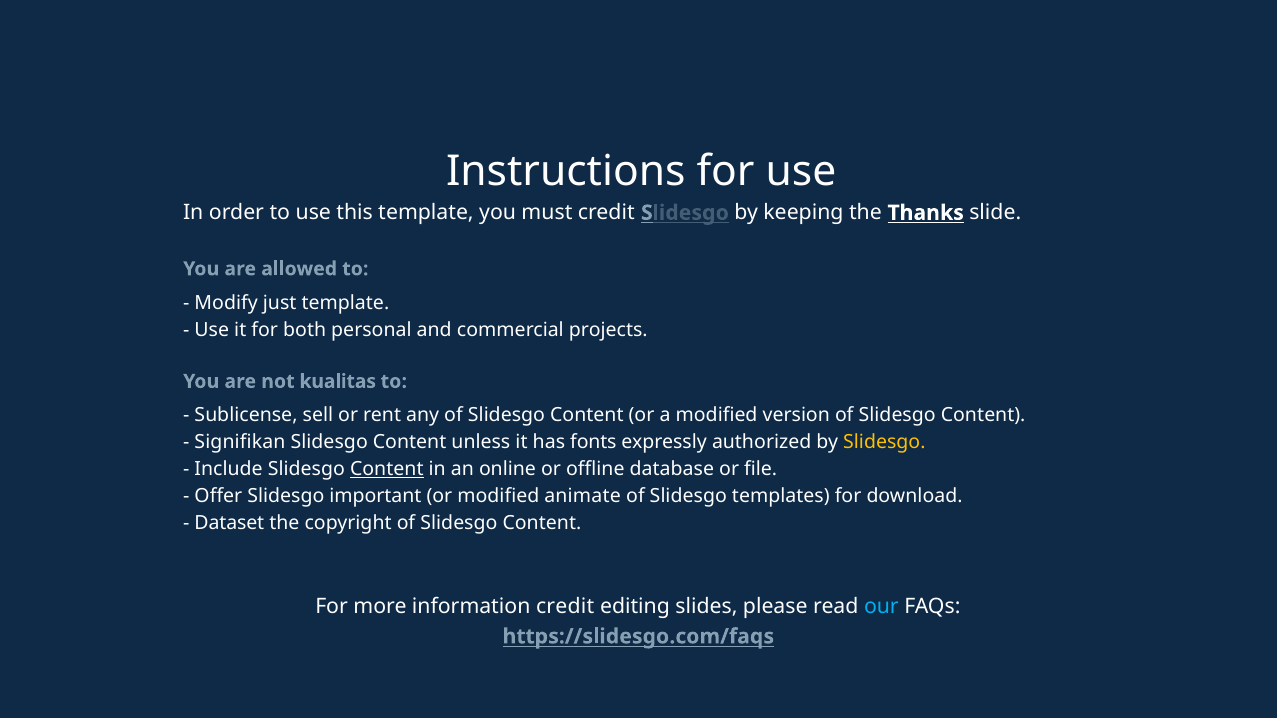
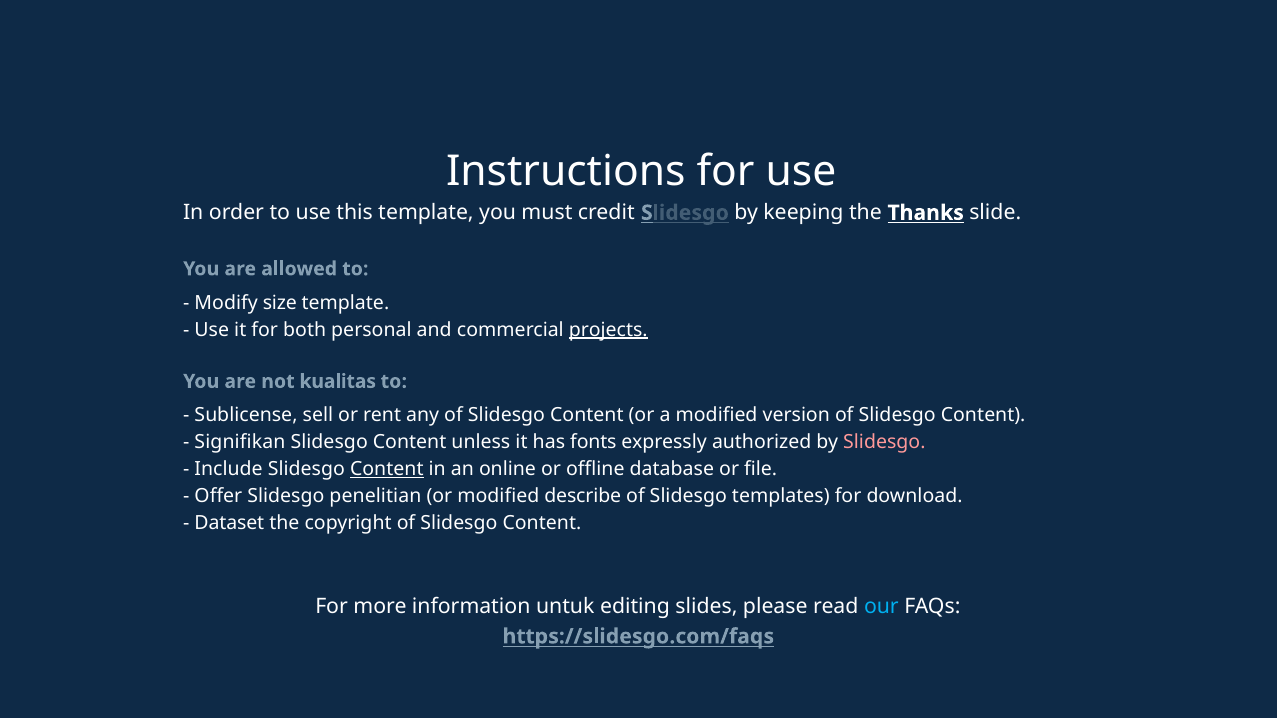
just: just -> size (280, 303)
projects underline: none -> present (608, 330)
Slidesgo colour: yellow -> pink (884, 442)
important: important -> penelitian (375, 496)
animate: animate -> describe (583, 496)
information credit: credit -> untuk (565, 607)
